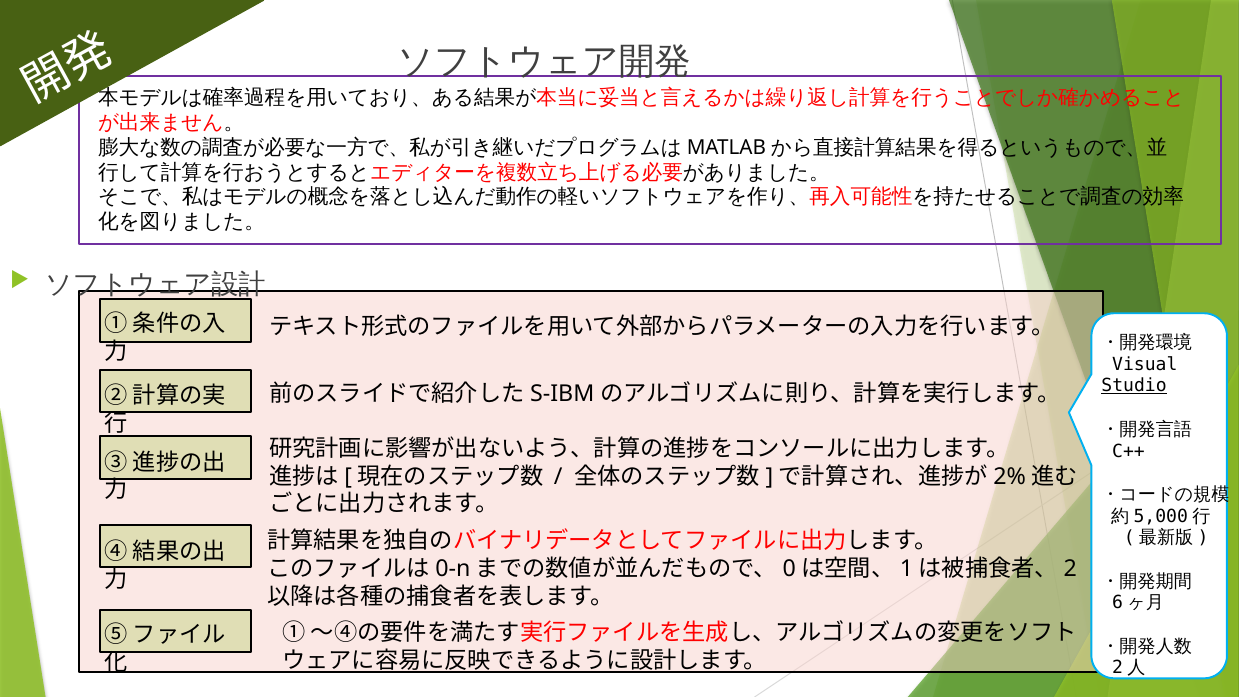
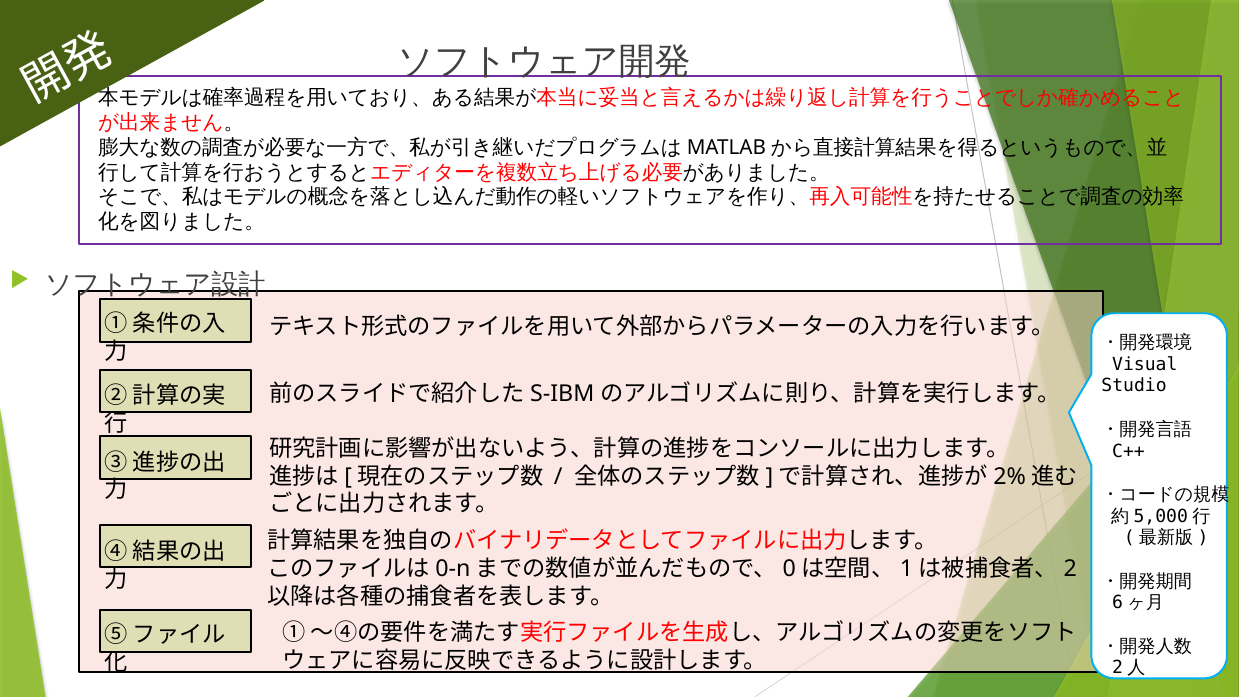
Studio underline: present -> none (1134, 386)
